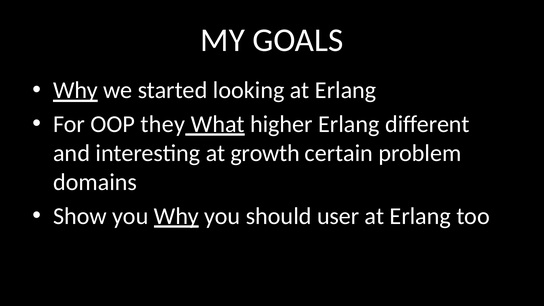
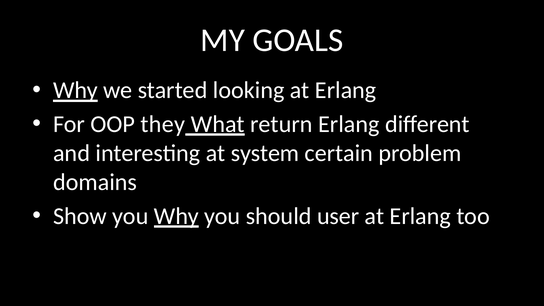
higher: higher -> return (281, 124)
growth: growth -> system (265, 153)
